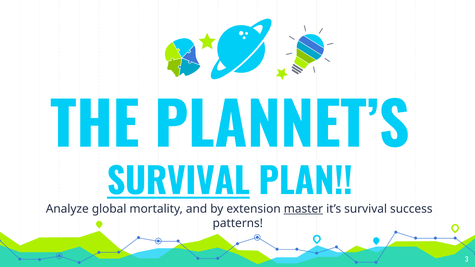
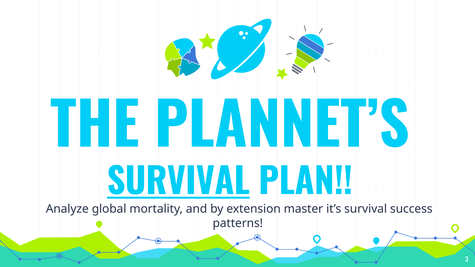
master underline: present -> none (303, 209)
